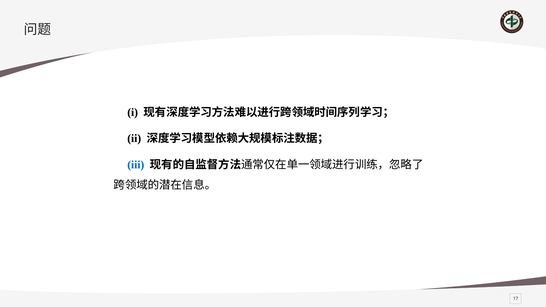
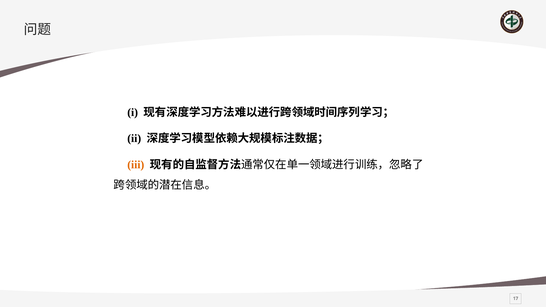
iii colour: blue -> orange (136, 165)
